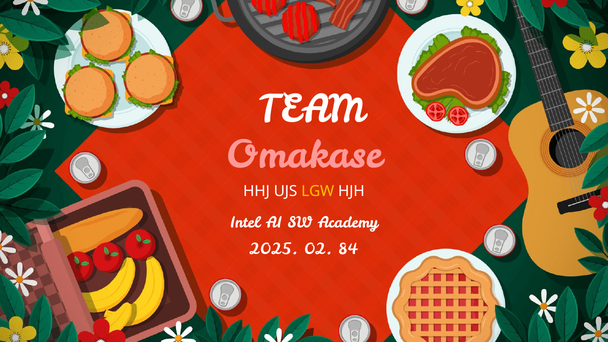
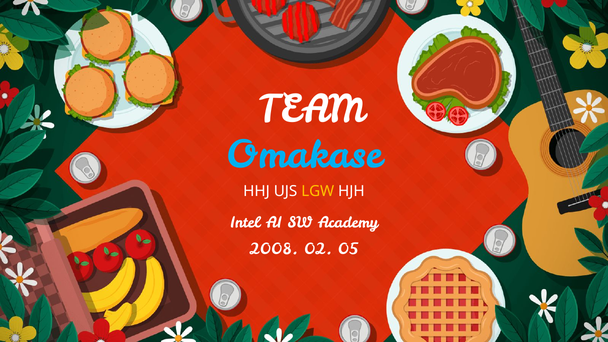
Omakase colour: pink -> light blue (304, 155)
2025: 2025 -> 2008 (274, 249)
84: 84 -> 05 (348, 249)
